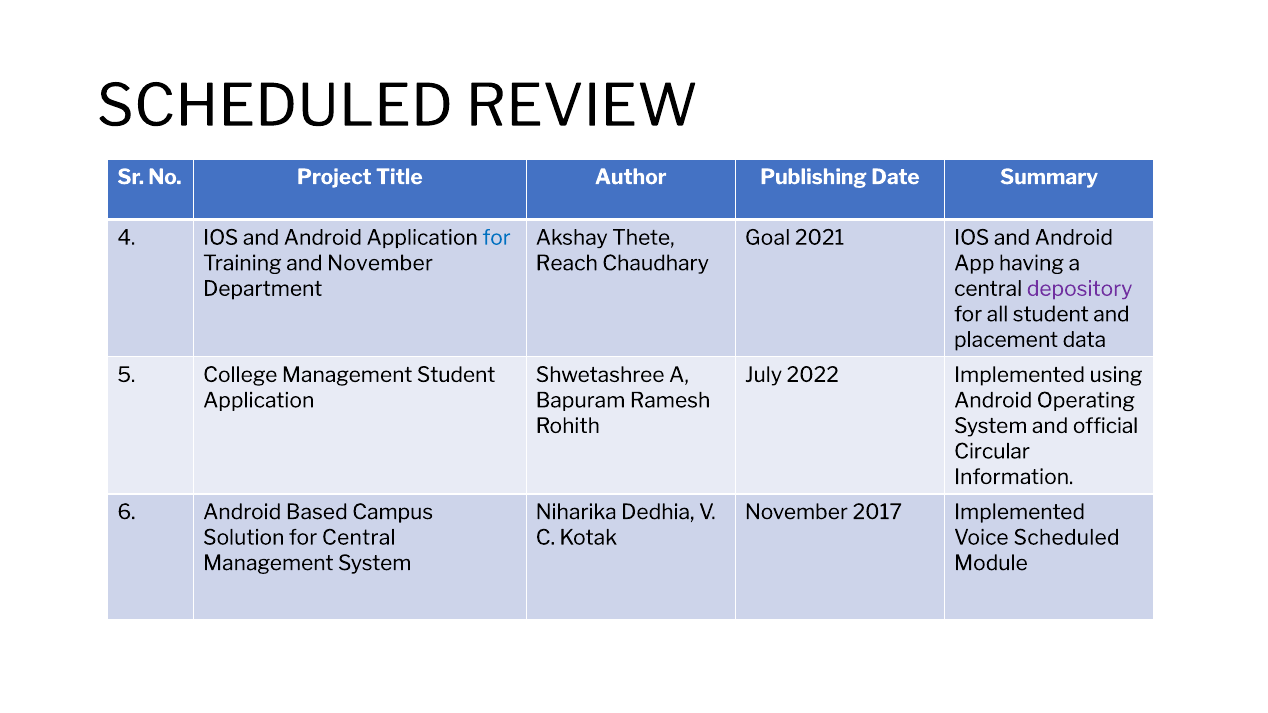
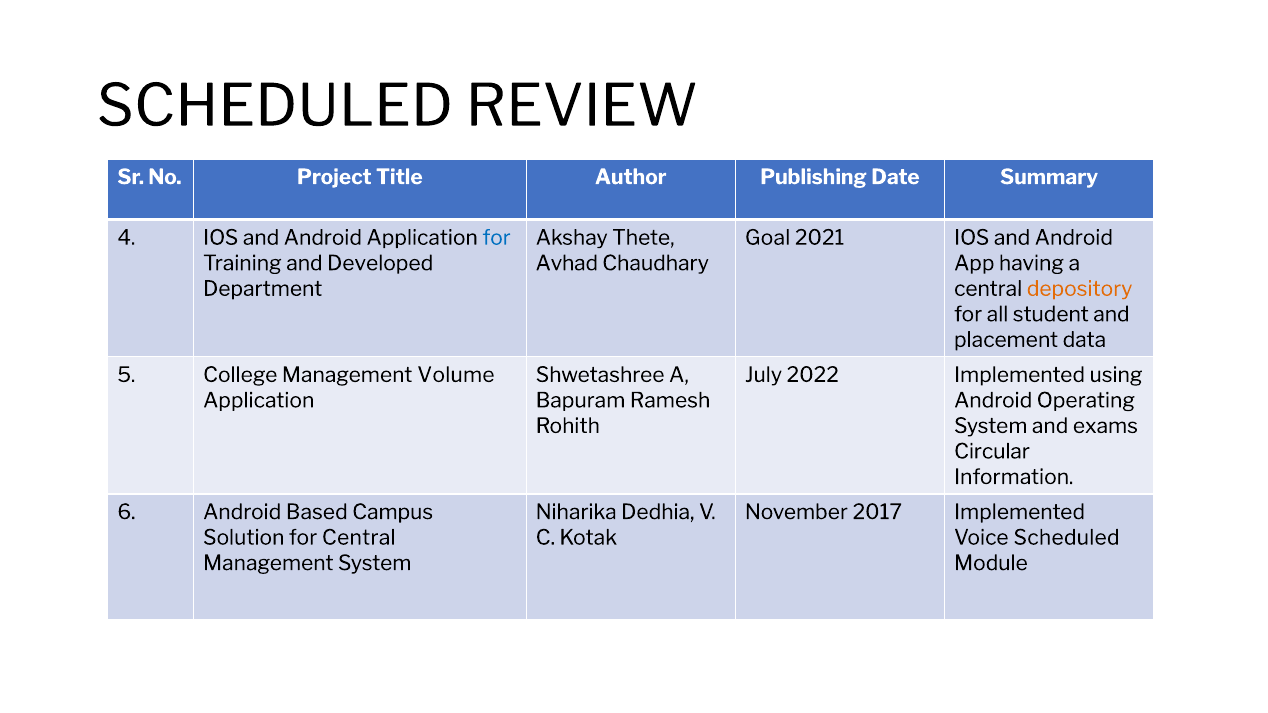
and November: November -> Developed (380, 263)
Reach: Reach -> Avhad (567, 263)
depository colour: purple -> orange (1080, 289)
Management Student: Student -> Volume (456, 375)
official: official -> exams (1105, 426)
